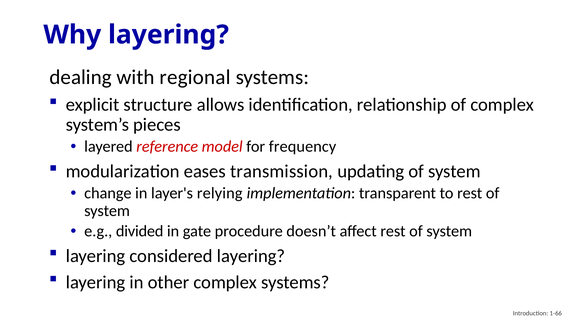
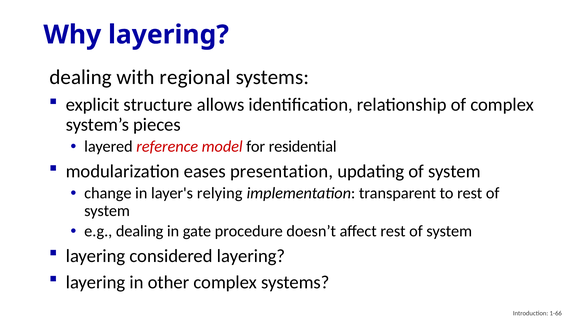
frequency: frequency -> residential (303, 147)
transmission: transmission -> presentation (282, 172)
e.g divided: divided -> dealing (140, 232)
